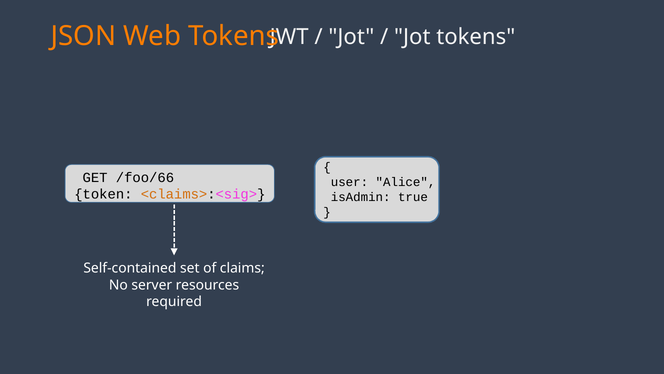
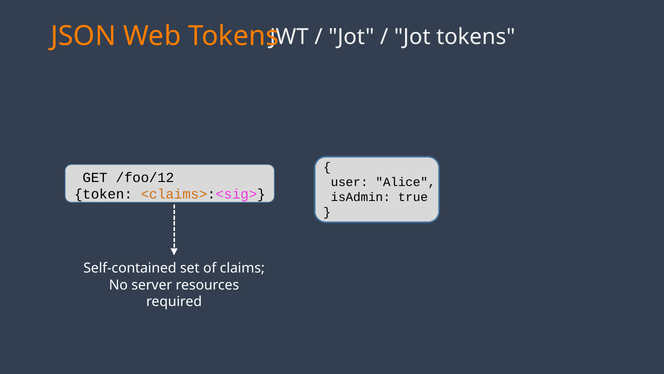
/foo/66: /foo/66 -> /foo/12 (145, 177)
